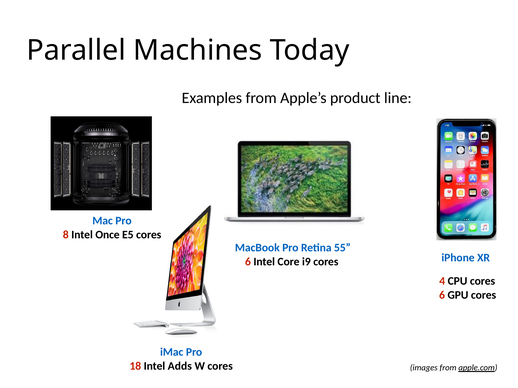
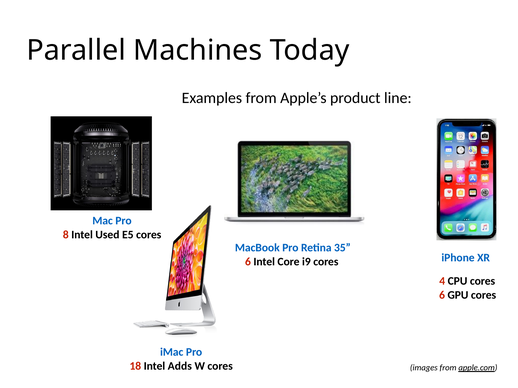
Once: Once -> Used (107, 235)
55: 55 -> 35 (342, 248)
